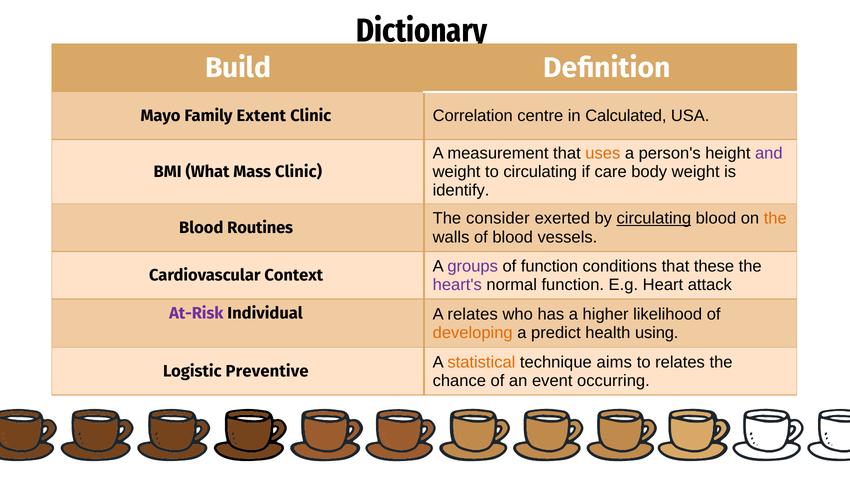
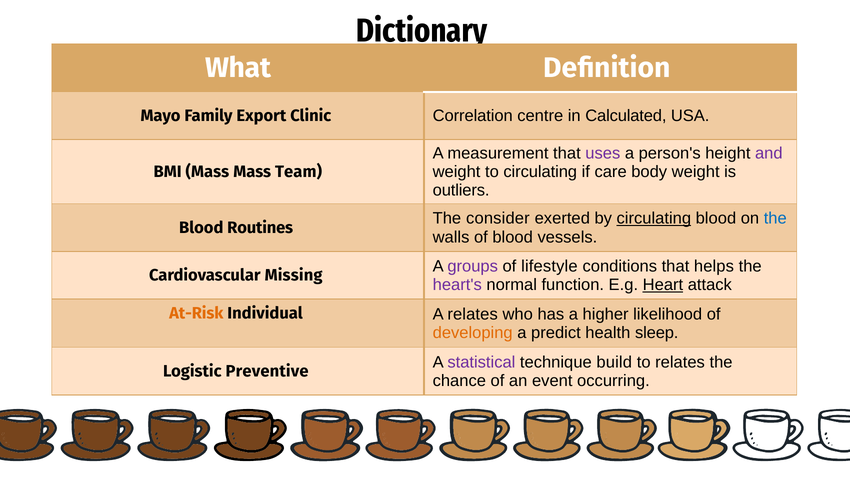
Build: Build -> What (238, 68)
Extent: Extent -> Export (261, 116)
uses colour: orange -> purple (603, 153)
BMI What: What -> Mass (207, 172)
Mass Clinic: Clinic -> Team (299, 172)
identify: identify -> outliers (461, 190)
the colour: orange -> blue (775, 219)
of function: function -> lifestyle (549, 266)
these: these -> helps (714, 266)
Context: Context -> Missing (294, 275)
Heart underline: none -> present (663, 285)
At-Risk colour: purple -> orange (196, 313)
using: using -> sleep (657, 333)
statistical colour: orange -> purple (481, 362)
aims: aims -> build (614, 362)
